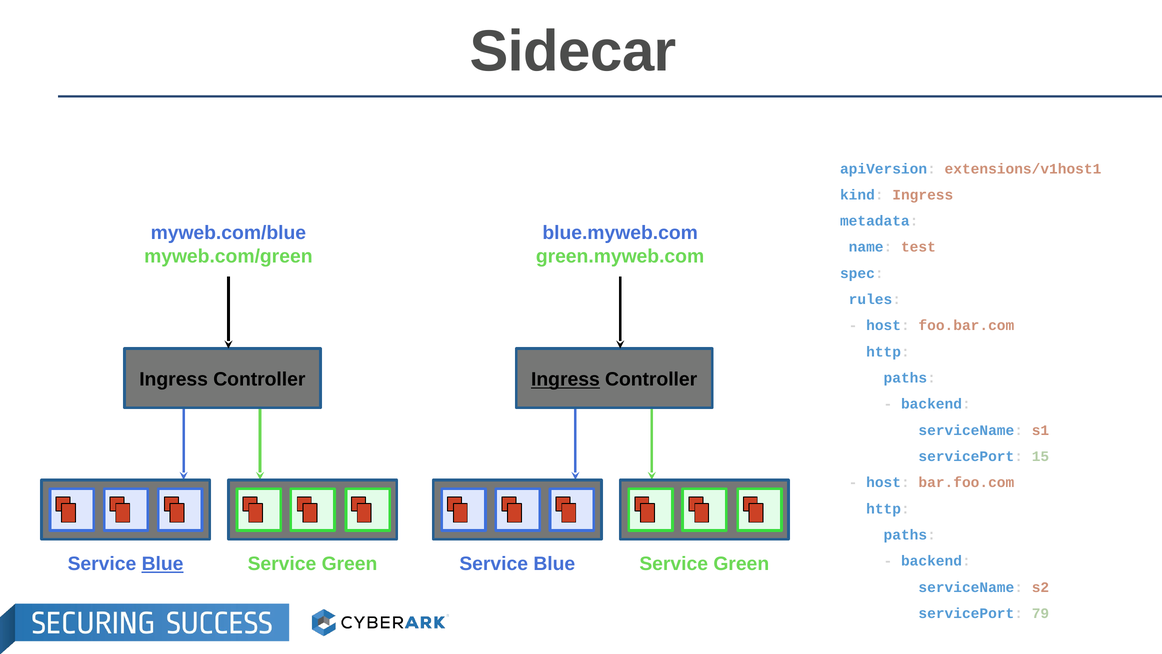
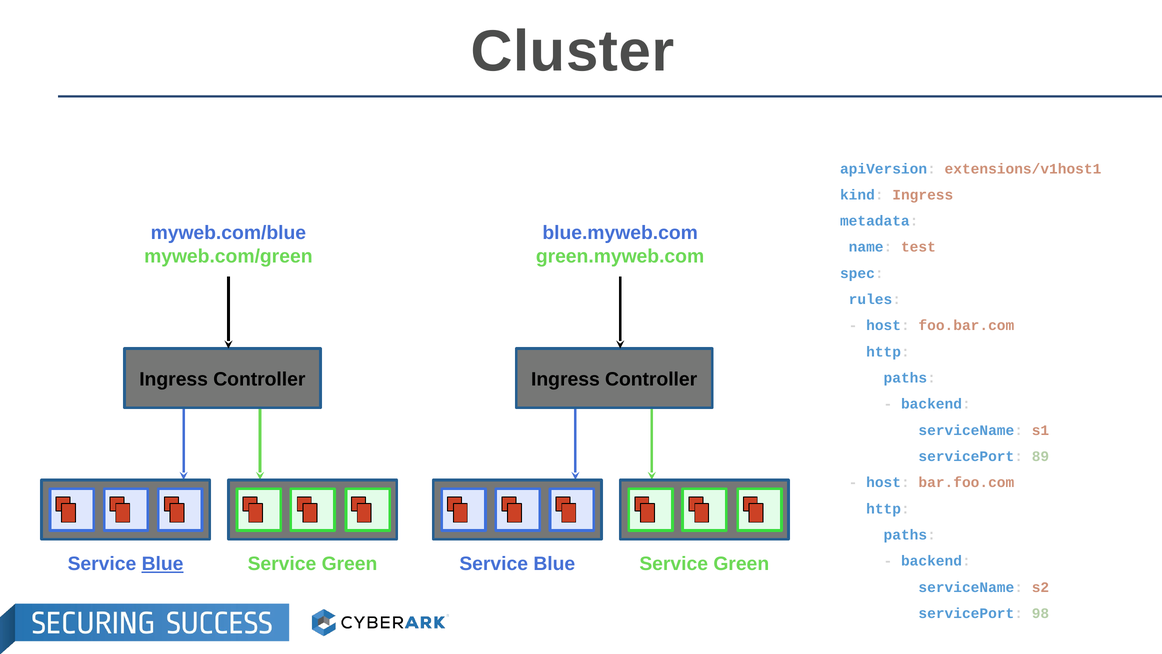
Sidecar: Sidecar -> Cluster (573, 52)
Ingress underline: present -> none (565, 379)
15: 15 -> 89 (1040, 456)
79: 79 -> 98 (1040, 613)
